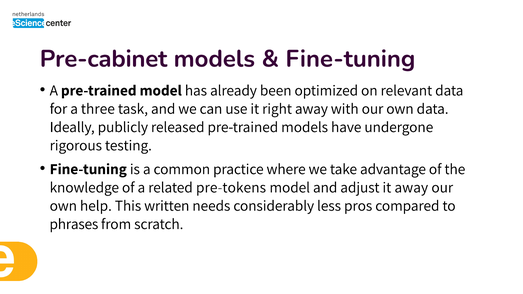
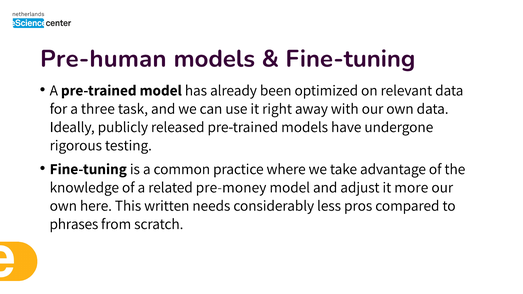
Pre-cabinet: Pre-cabinet -> Pre-human (103, 59)
pre-tokens: pre-tokens -> pre-money (231, 188)
it away: away -> more (411, 188)
help: help -> here (96, 206)
